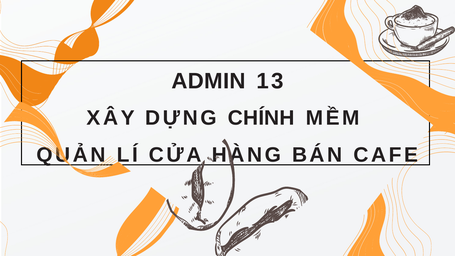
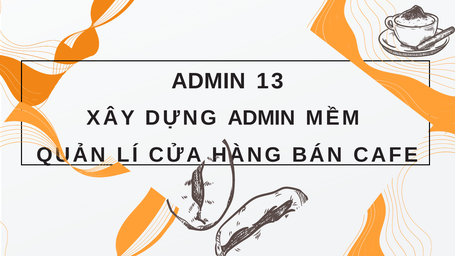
CHÍNH: CHÍNH -> ADMIN (261, 118)
